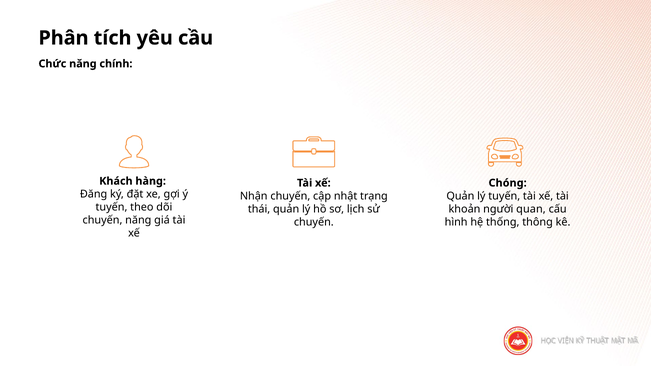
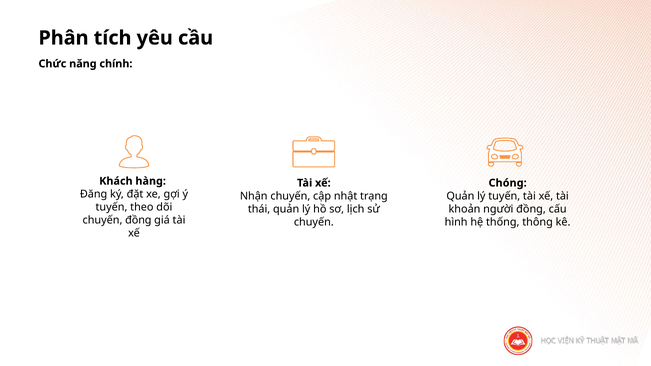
người quan: quan -> đồng (531, 209)
chuyến năng: năng -> đồng (138, 220)
